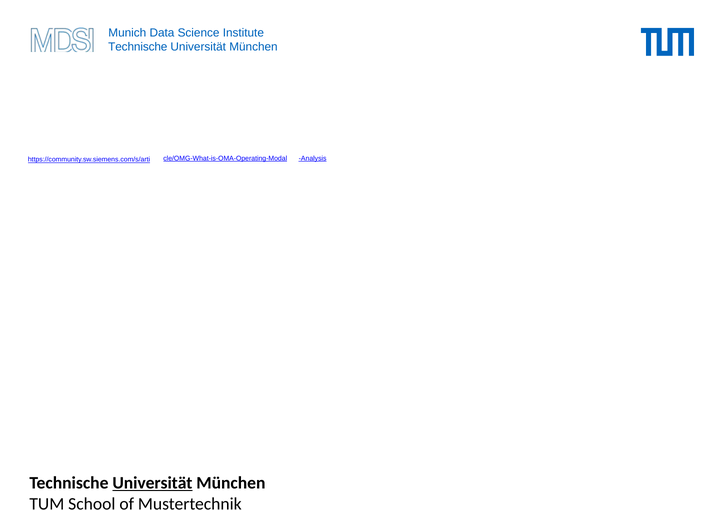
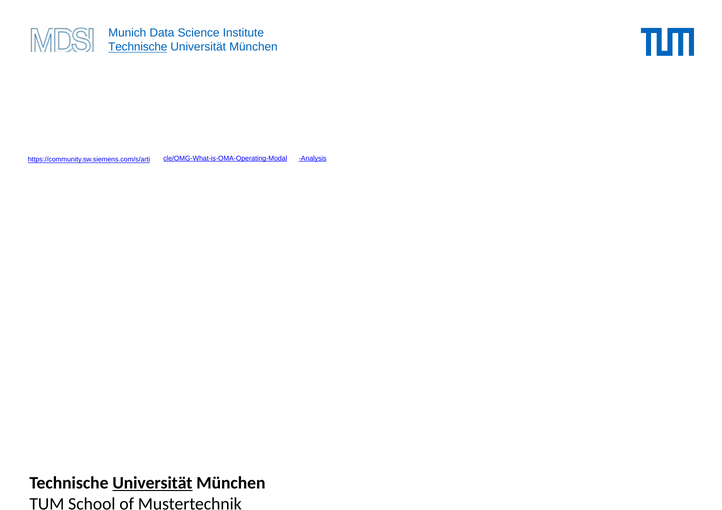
Technische underline: none -> present (138, 47)
